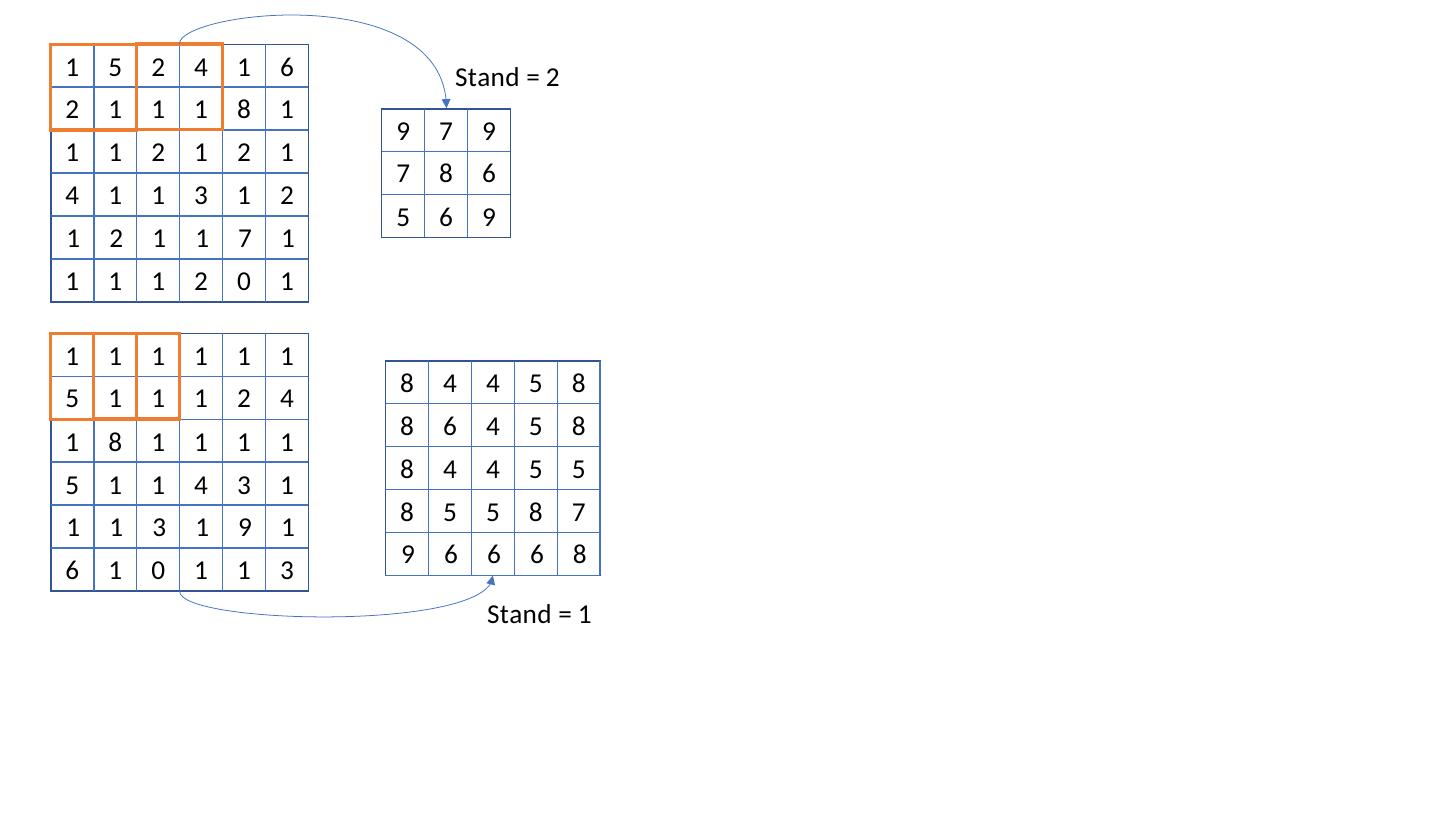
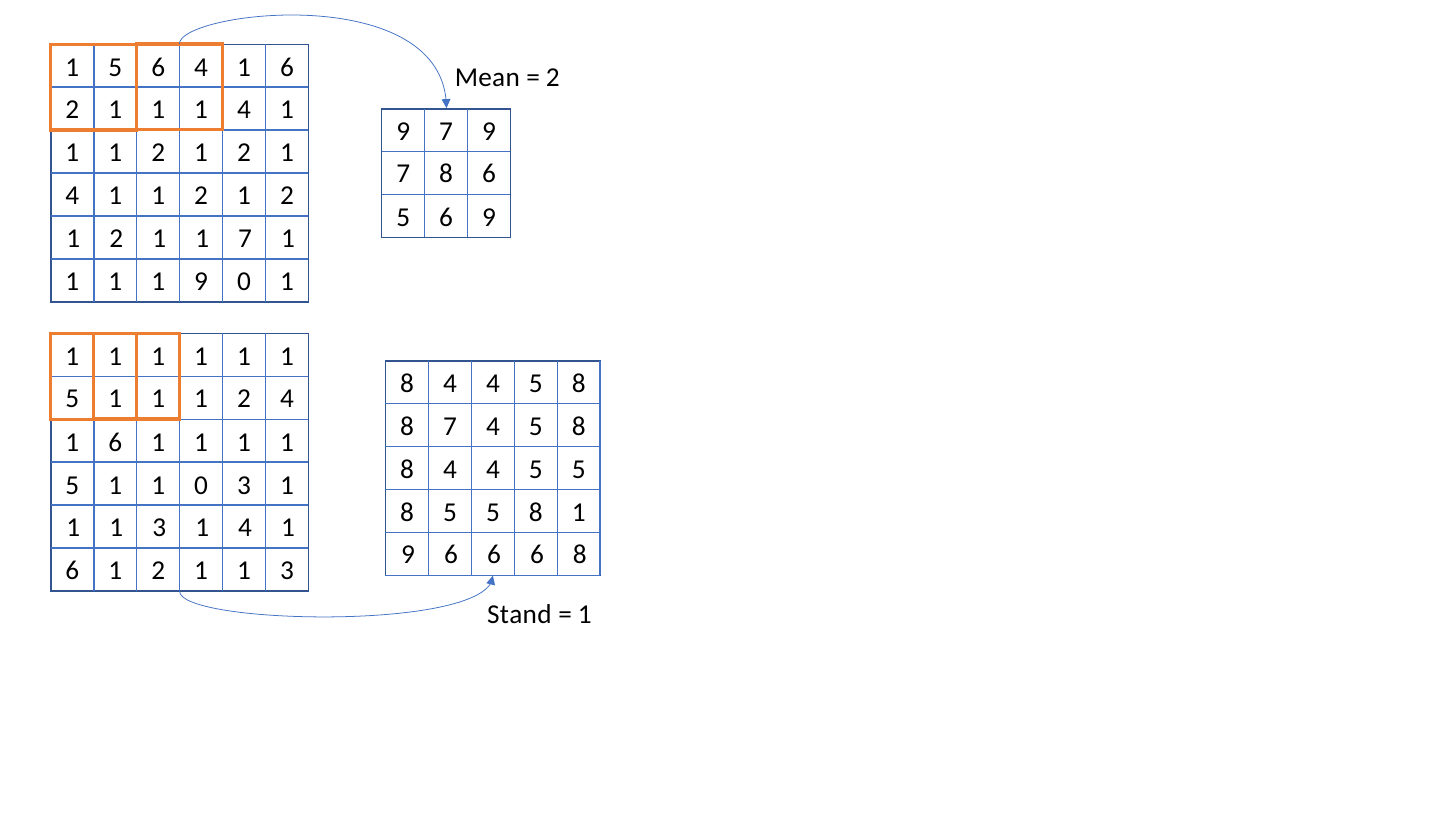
1 5 2: 2 -> 6 (158, 67)
Stand: Stand -> Mean (487, 78)
8: 8 -> 4 (244, 109)
3: 3 -> 2 (201, 196)
2: 2 -> 9 (201, 282)
6: 6 -> 7 (450, 426)
8: 8 -> 6 (115, 442)
5 1 1 4: 4 -> 0 (201, 485)
8 7: 7 -> 1 (579, 513)
3 1 9: 9 -> 4 (245, 528)
6 1 0: 0 -> 2 (158, 571)
